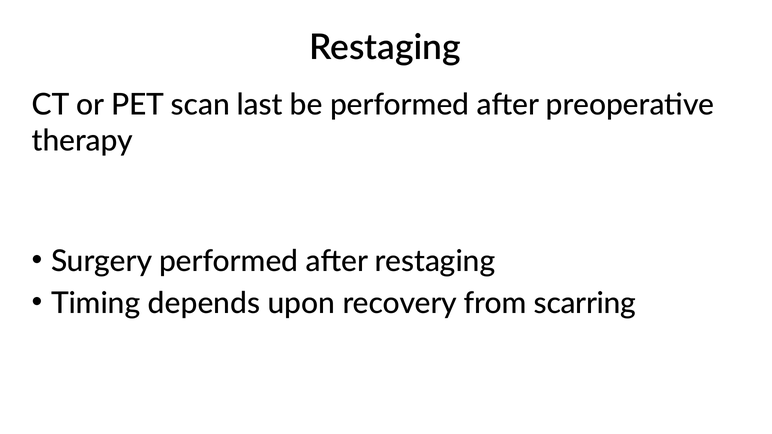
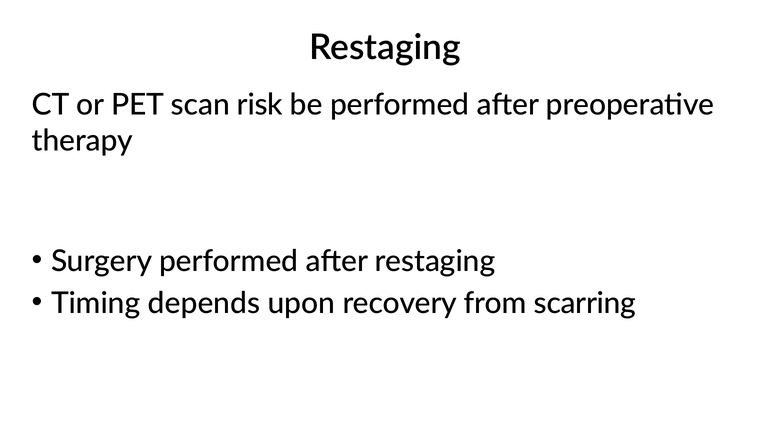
last: last -> risk (260, 105)
